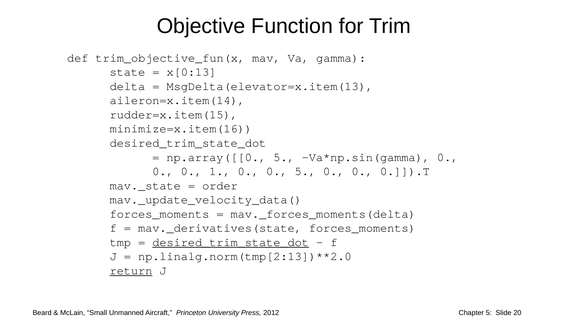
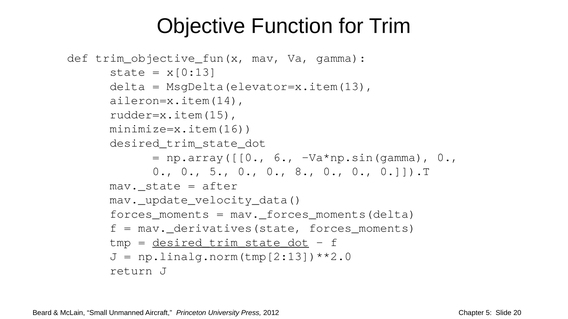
np.array([[0 5: 5 -> 6 (284, 157)
0 1: 1 -> 5 (220, 172)
0 5: 5 -> 8 (305, 172)
order: order -> after (220, 186)
return underline: present -> none (131, 271)
